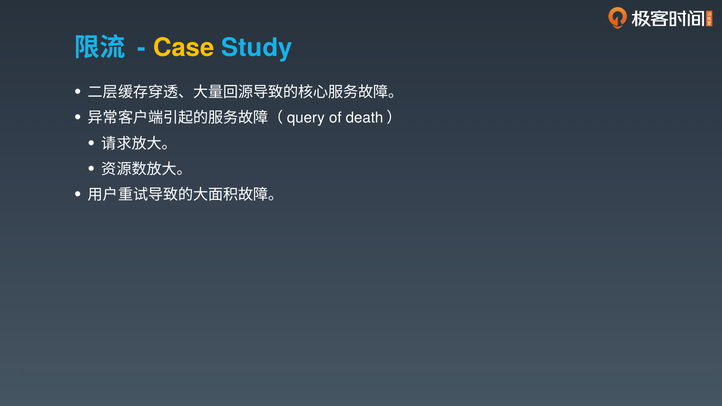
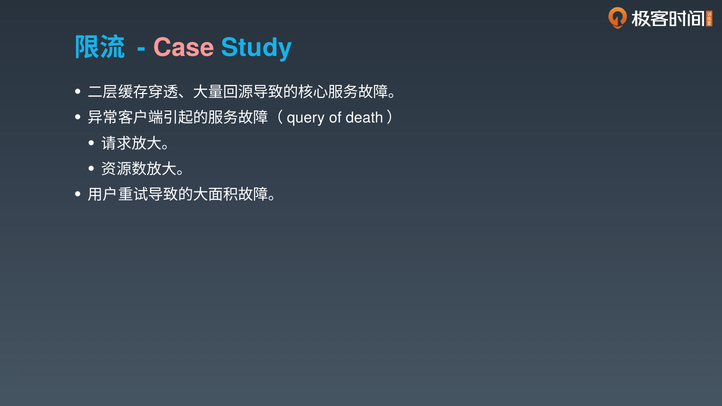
Case colour: yellow -> pink (184, 48)
